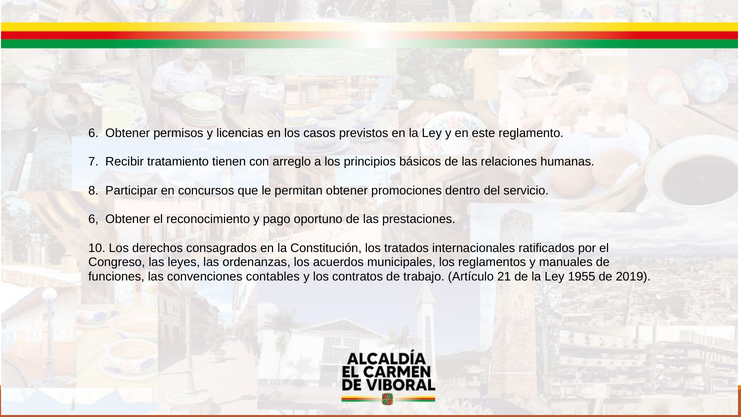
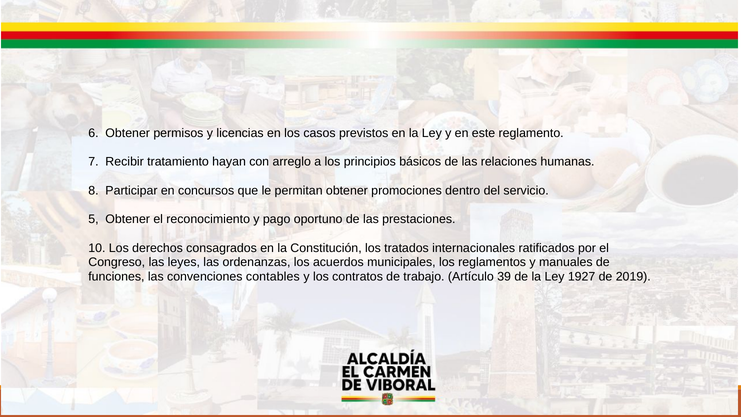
tienen: tienen -> hayan (229, 162)
6: 6 -> 5 (93, 219)
21: 21 -> 39 (504, 277)
1955: 1955 -> 1927 (582, 277)
